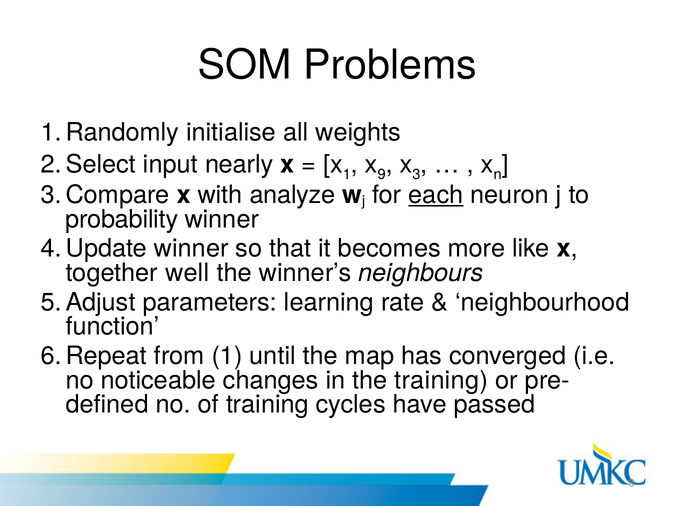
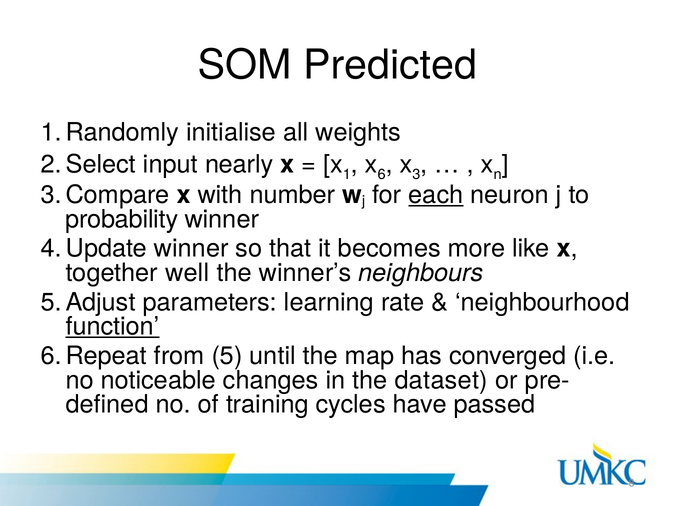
Problems: Problems -> Predicted (390, 65)
9: 9 -> 6 (382, 174)
analyze: analyze -> number (292, 195)
function underline: none -> present (113, 327)
from 1: 1 -> 5 (227, 356)
the training: training -> dataset (441, 380)
